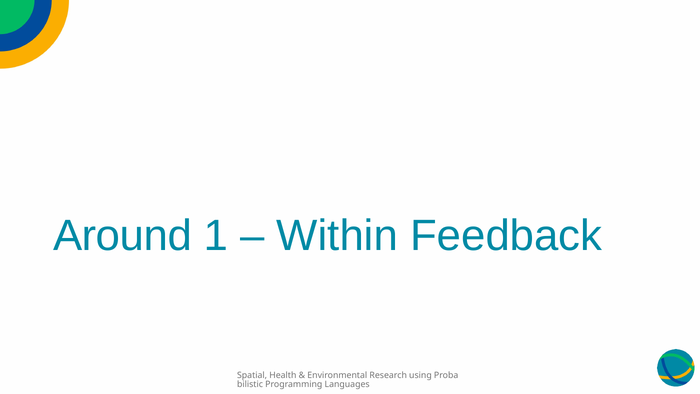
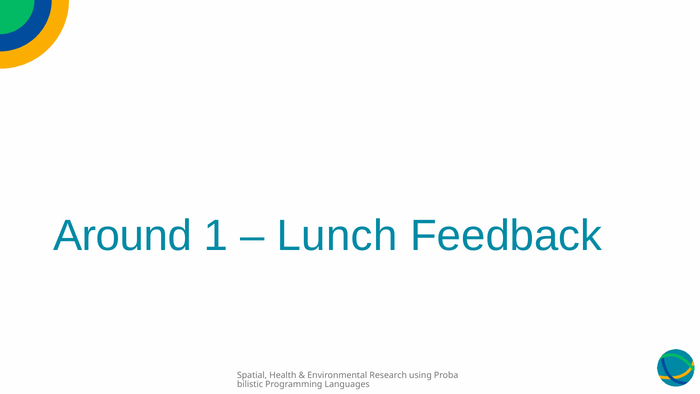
Within: Within -> Lunch (337, 235)
